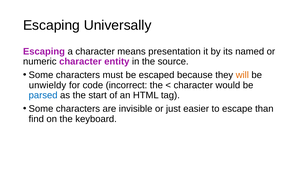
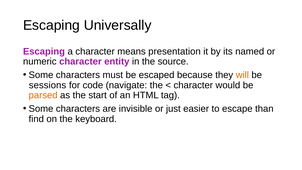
unwieldy: unwieldy -> sessions (47, 85)
incorrect: incorrect -> navigate (126, 85)
parsed colour: blue -> orange (43, 95)
